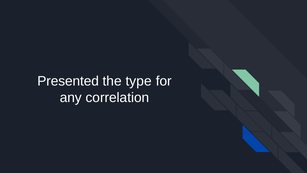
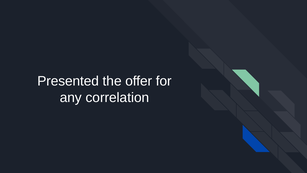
type: type -> offer (139, 81)
